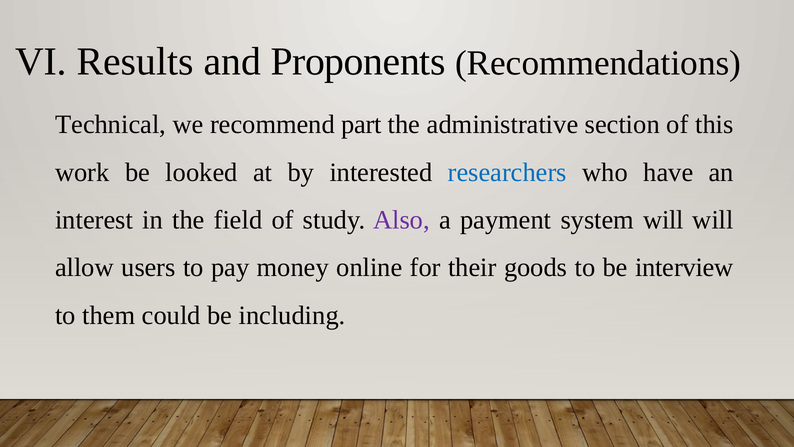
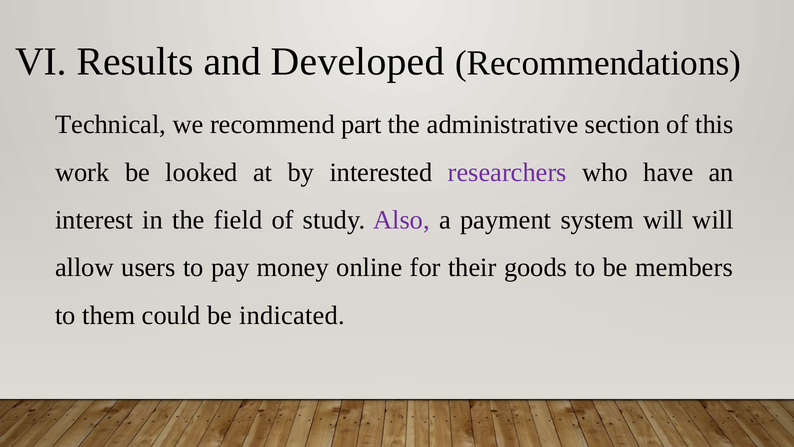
Proponents: Proponents -> Developed (358, 61)
researchers colour: blue -> purple (507, 172)
interview: interview -> members (684, 268)
including: including -> indicated (292, 315)
